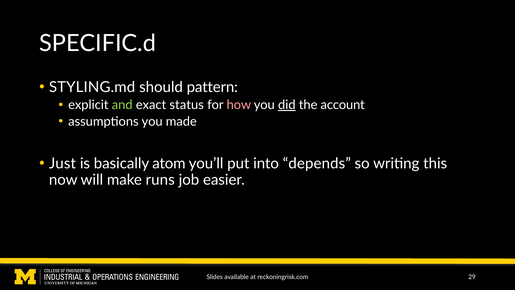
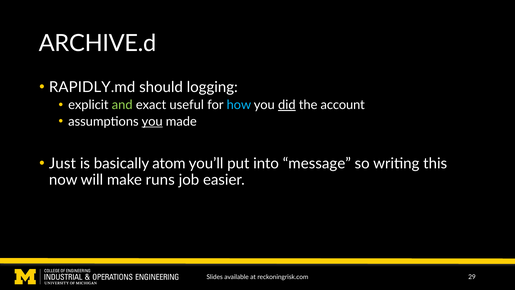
SPECIFIC.d: SPECIFIC.d -> ARCHIVE.d (98, 43)
STYLING.md: STYLING.md -> RAPIDLY.md (92, 87)
pattern: pattern -> logging (212, 87)
status: status -> useful (187, 105)
how colour: pink -> light blue (239, 105)
you underline: none -> present (152, 121)
depends: depends -> message (317, 163)
